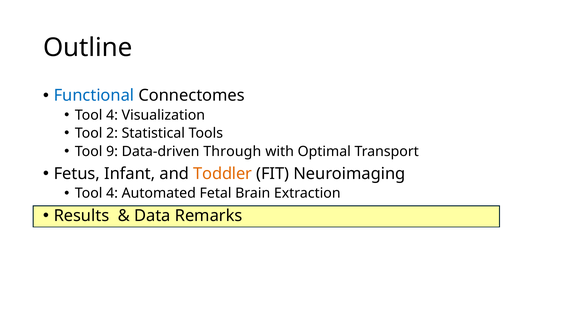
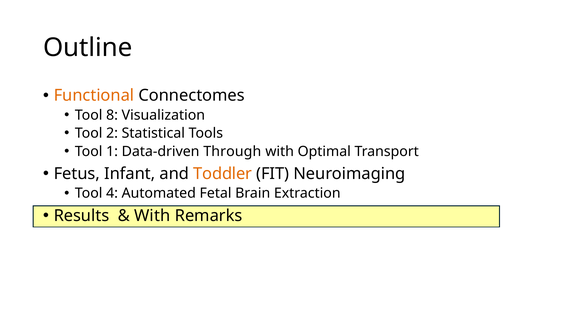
Functional colour: blue -> orange (94, 95)
4: 4 -> 8 (112, 115)
9: 9 -> 1 (112, 151)
Data: Data -> With (152, 216)
